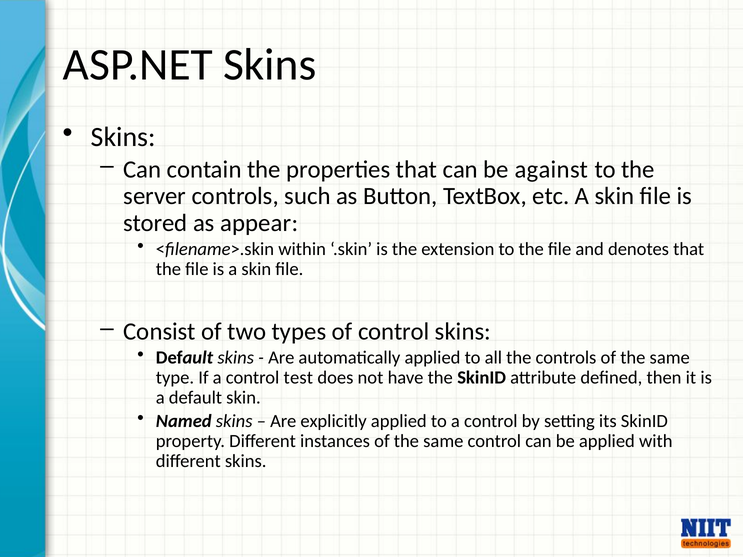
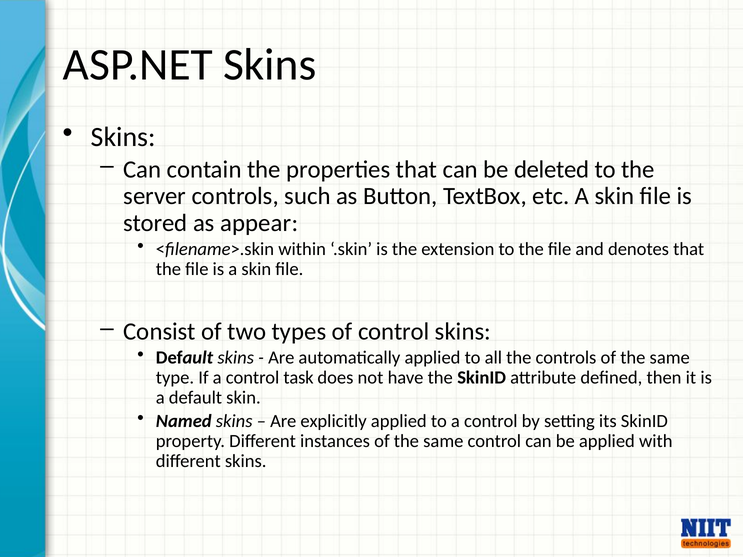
against: against -> deleted (552, 170)
test: test -> task (299, 378)
